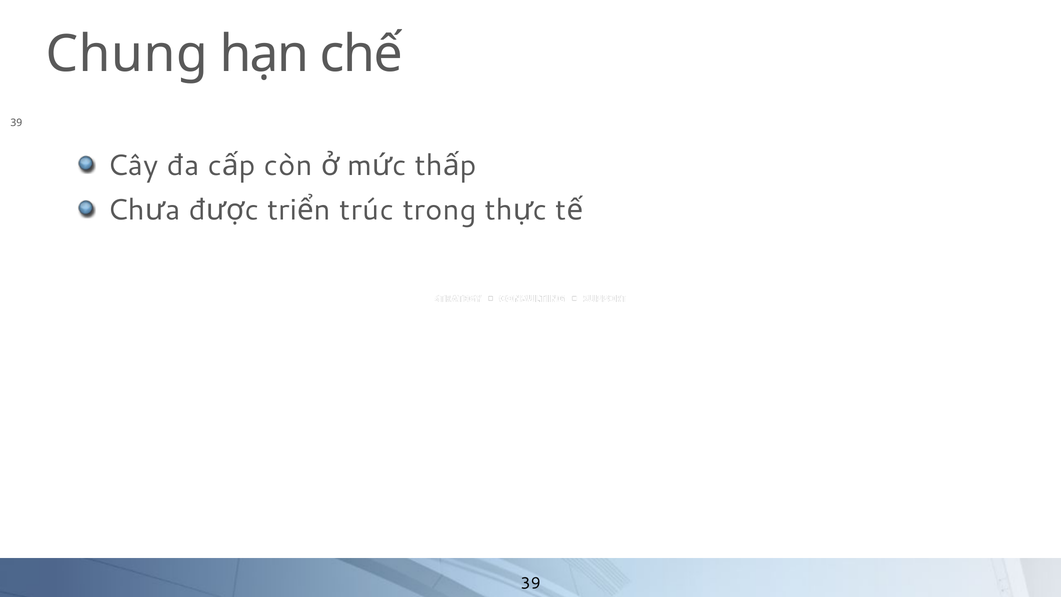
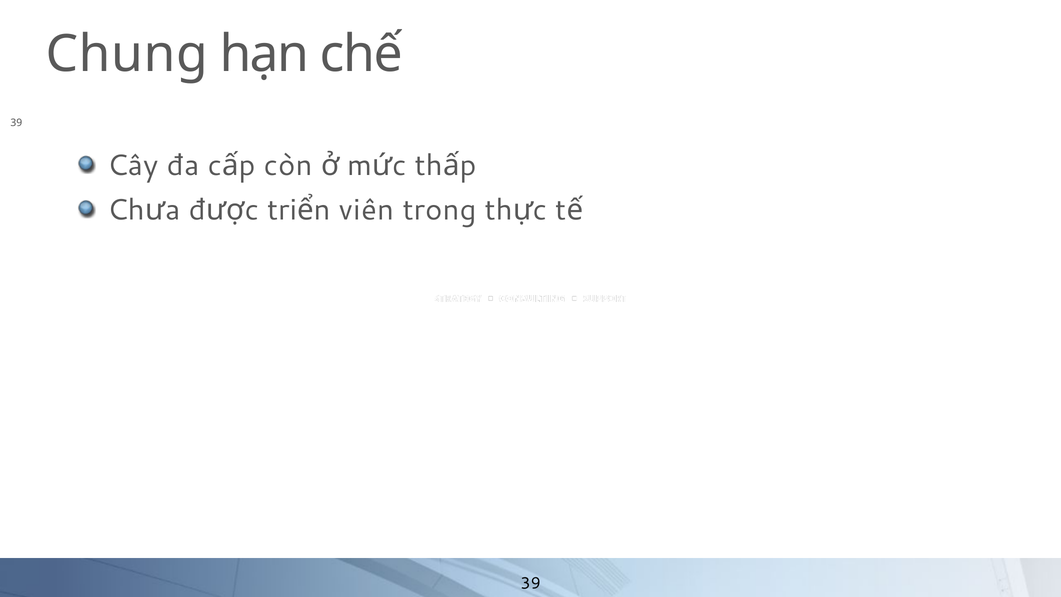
trúc: trúc -> viên (367, 210)
